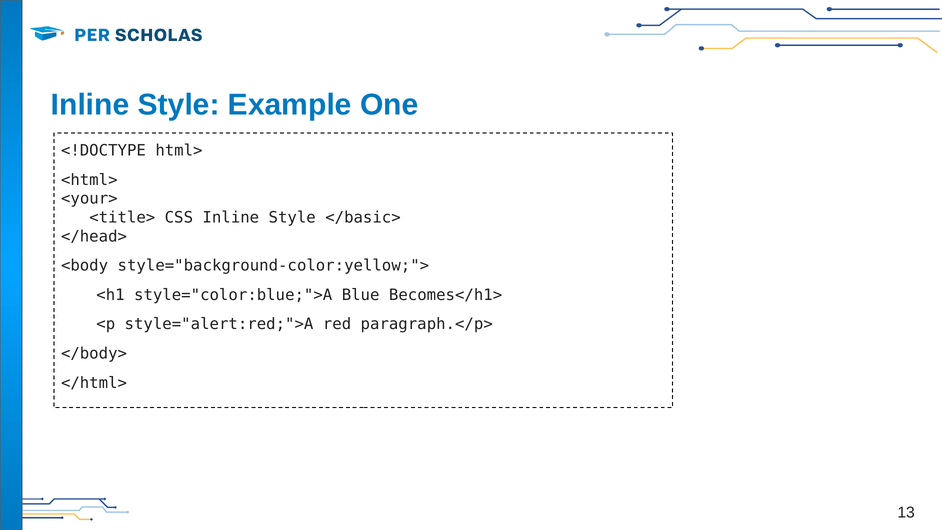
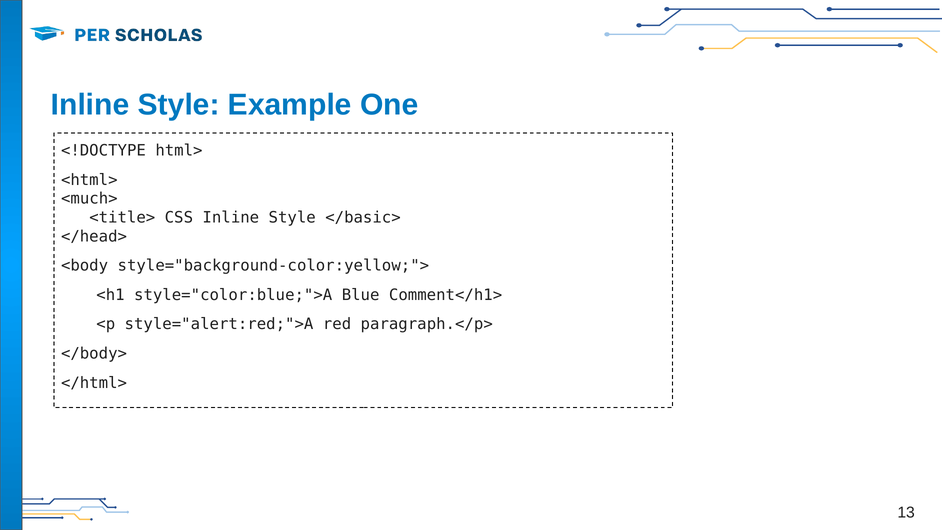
<your>: <your> -> <much> (89, 199)
Becomes</h1>: Becomes</h1> -> Comment</h1> (446, 295)
